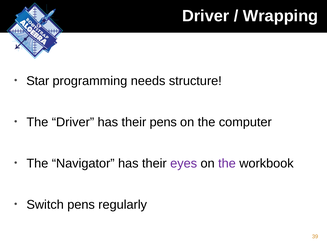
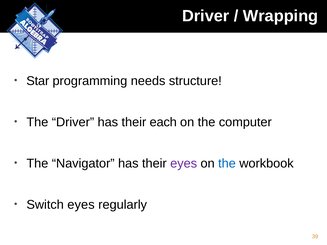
their pens: pens -> each (163, 122)
the colour: purple -> blue (227, 164)
Switch pens: pens -> eyes (81, 205)
